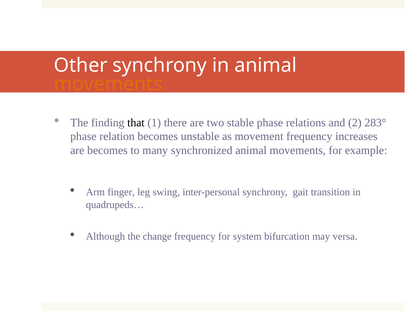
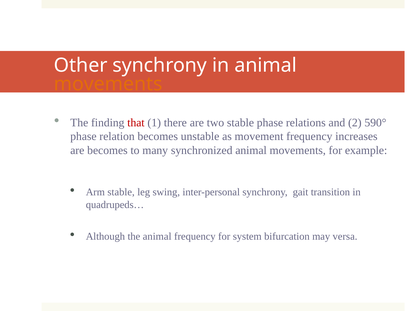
that colour: black -> red (136, 123)
283°: 283° -> 590° (375, 123)
Arm finger: finger -> stable (121, 192)
the change: change -> animal (157, 237)
